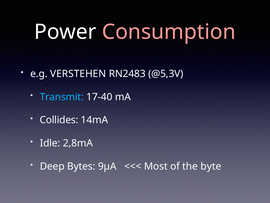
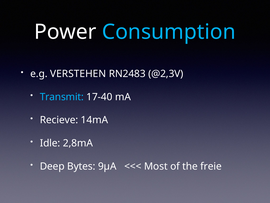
Consumption colour: pink -> light blue (169, 32)
@5,3V: @5,3V -> @2,3V (166, 74)
Collides: Collides -> Recieve (59, 120)
byte: byte -> freie (211, 166)
